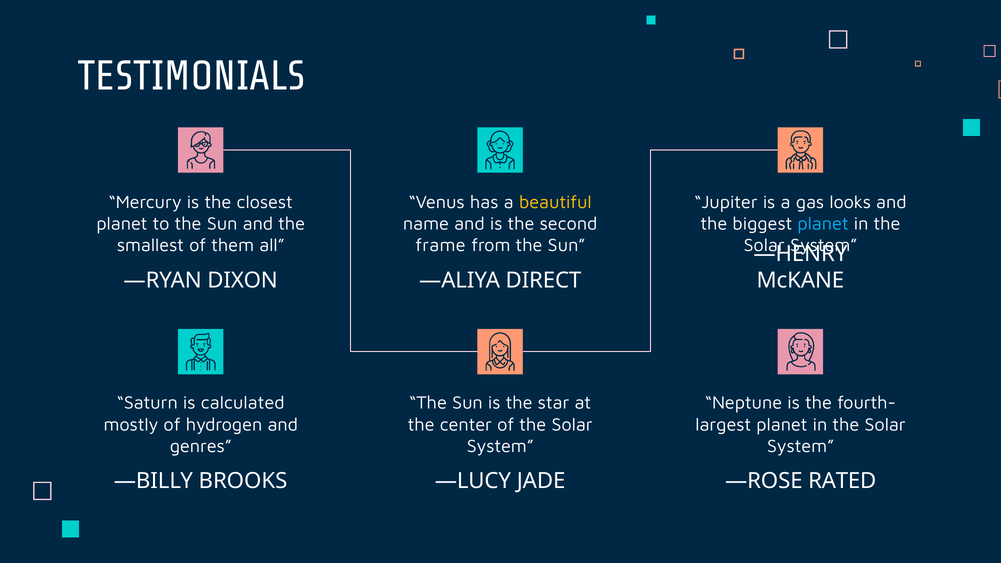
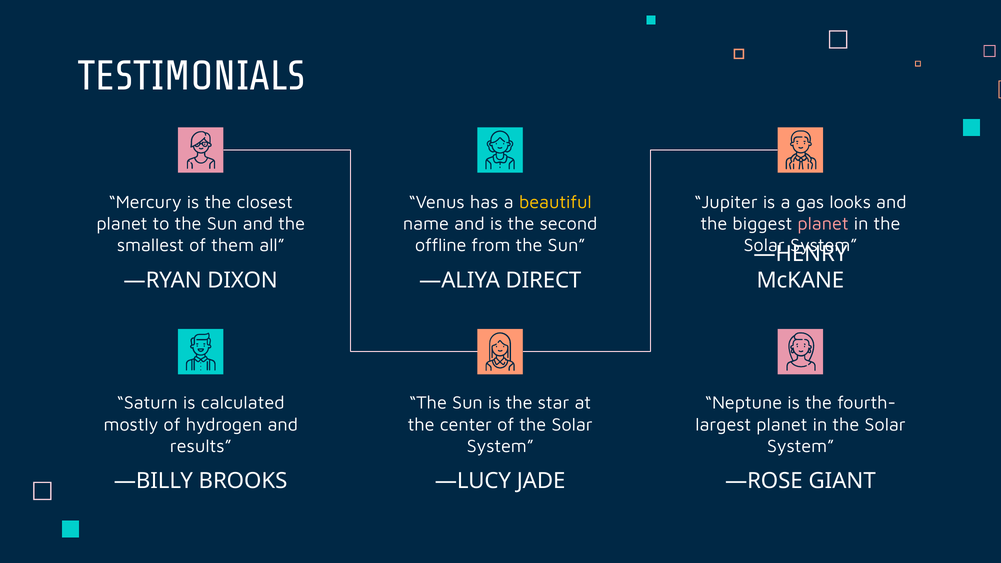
planet colour: light blue -> pink (823, 224)
frame: frame -> offline (441, 246)
genres: genres -> results (201, 446)
RATED: RATED -> GIANT (842, 481)
